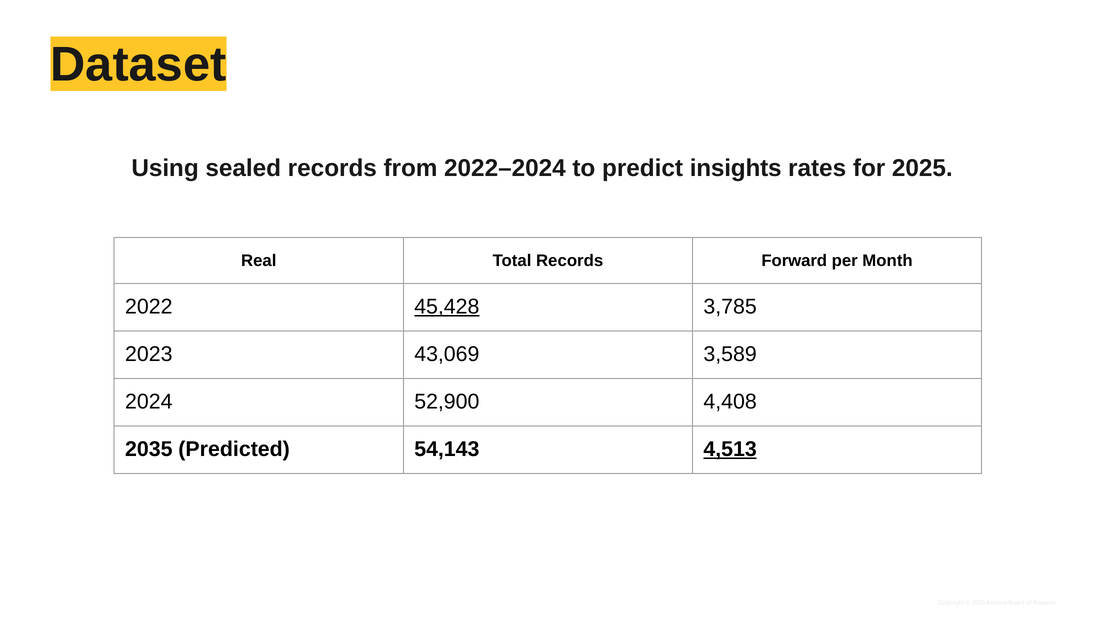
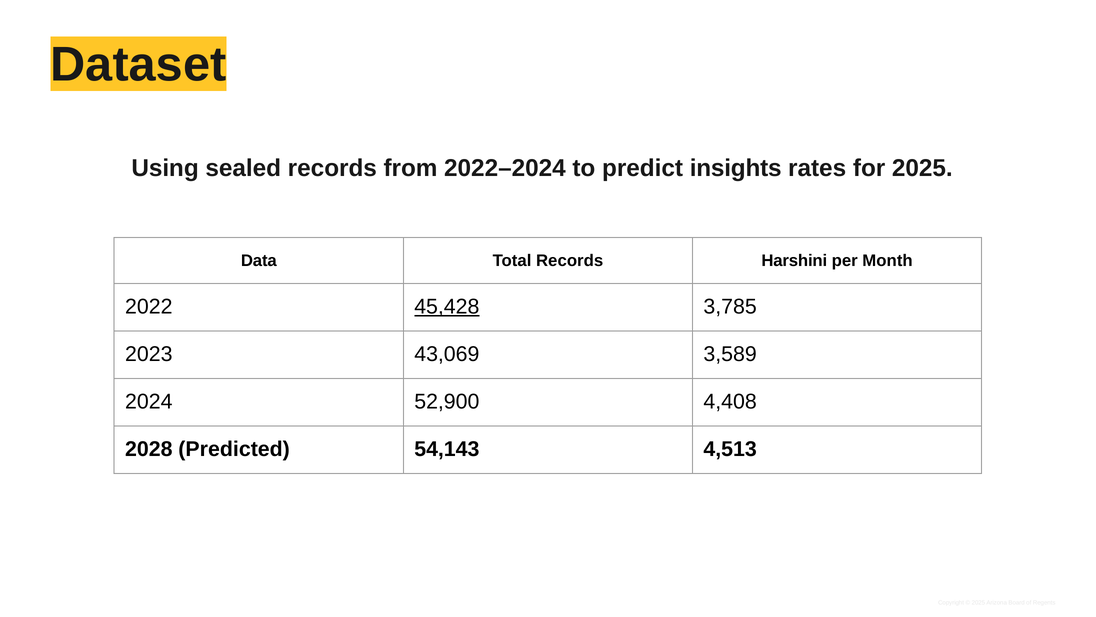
Real: Real -> Data (259, 261)
Forward: Forward -> Harshini (794, 261)
2035: 2035 -> 2028 (149, 449)
4,513 underline: present -> none (730, 449)
